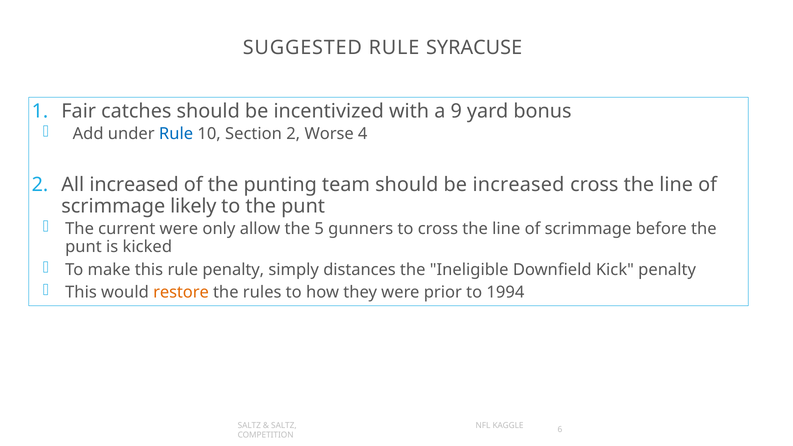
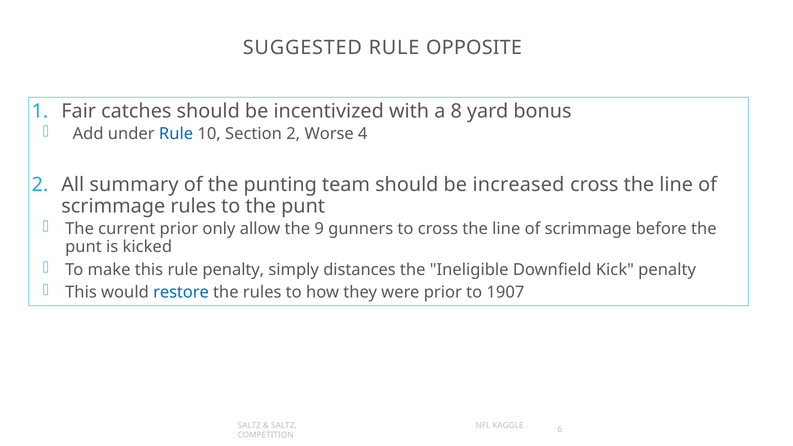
SYRACUSE: SYRACUSE -> OPPOSITE (474, 48)
9: 9 -> 8 (456, 111)
All increased: increased -> summary (134, 185)
scrimmage likely: likely -> rules (193, 206)
current were: were -> prior (179, 229)
5: 5 -> 9 (319, 229)
restore colour: orange -> blue (181, 292)
1994: 1994 -> 1907 (505, 292)
